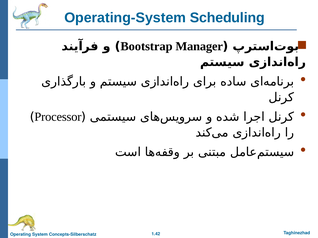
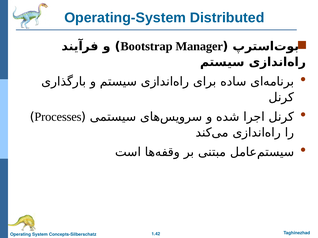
Scheduling: Scheduling -> Distributed (227, 18)
Processor: Processor -> Processes (58, 117)
